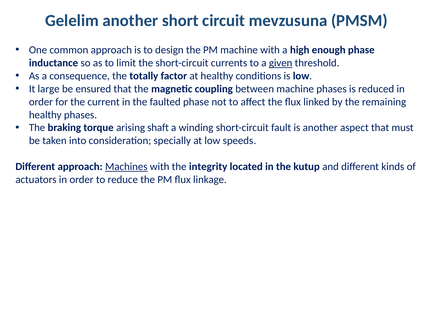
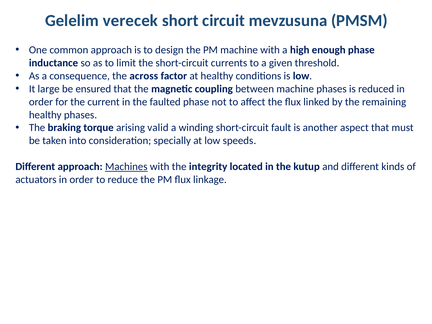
Gelelim another: another -> verecek (130, 20)
given underline: present -> none (281, 63)
totally: totally -> across (144, 76)
shaft: shaft -> valid (158, 128)
